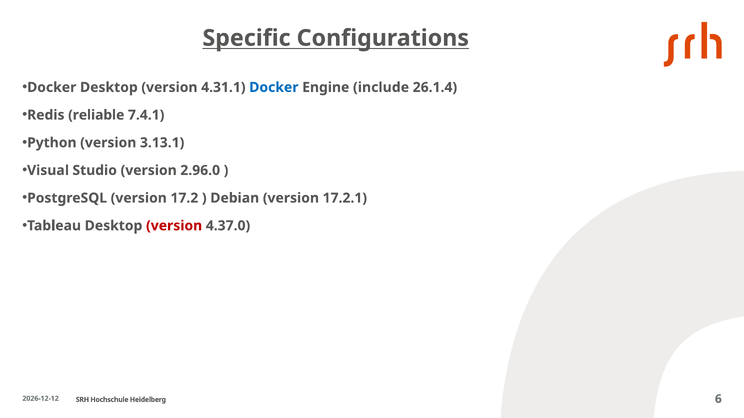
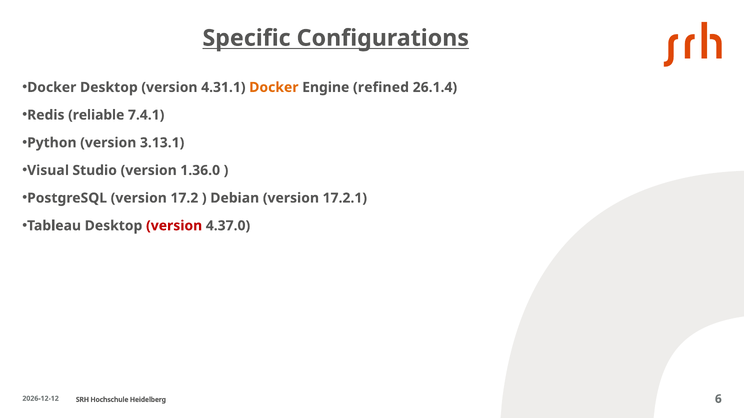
Docker colour: blue -> orange (274, 87)
include: include -> refined (381, 87)
2.96.0: 2.96.0 -> 1.36.0 (200, 171)
